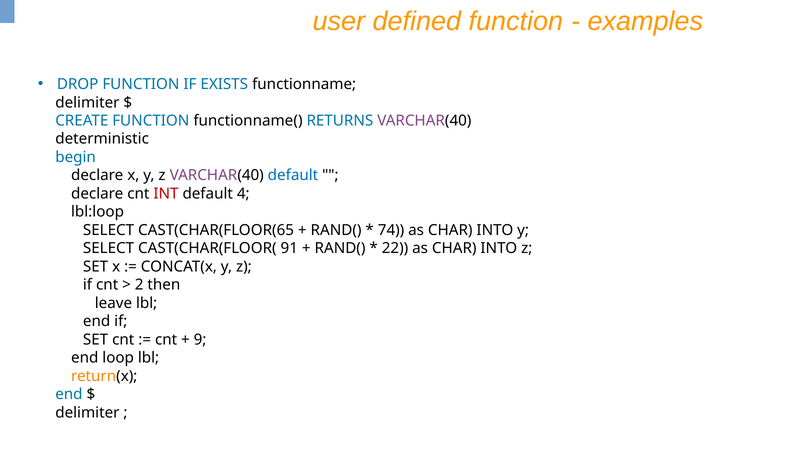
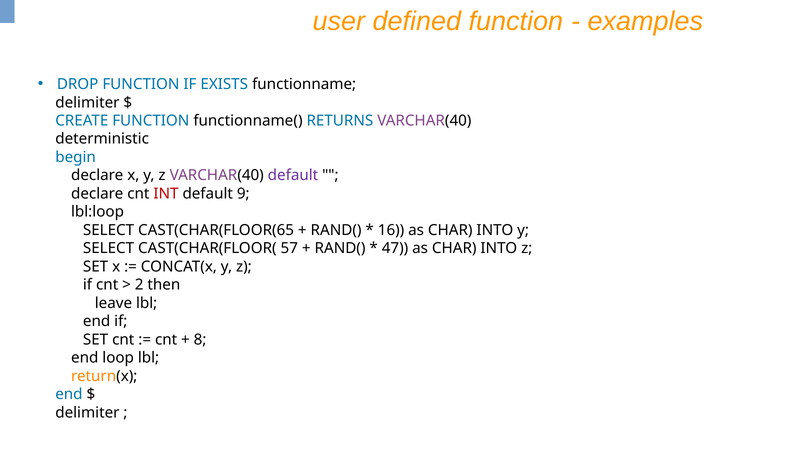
default colour: blue -> purple (293, 176)
4: 4 -> 9 (243, 194)
74: 74 -> 16 (391, 230)
91: 91 -> 57 (289, 249)
22: 22 -> 47 (395, 249)
9: 9 -> 8 (200, 340)
